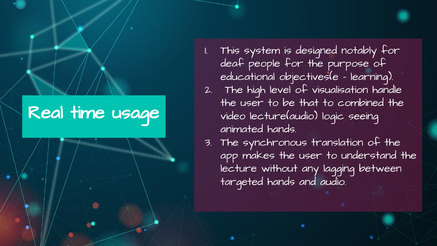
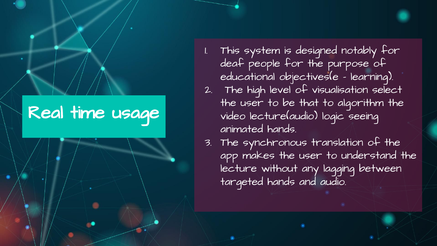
handle: handle -> select (387, 90)
combined: combined -> algorithm (361, 103)
